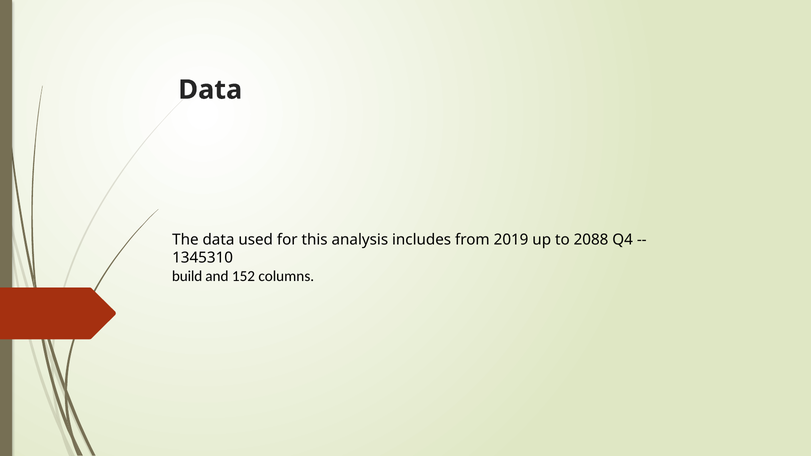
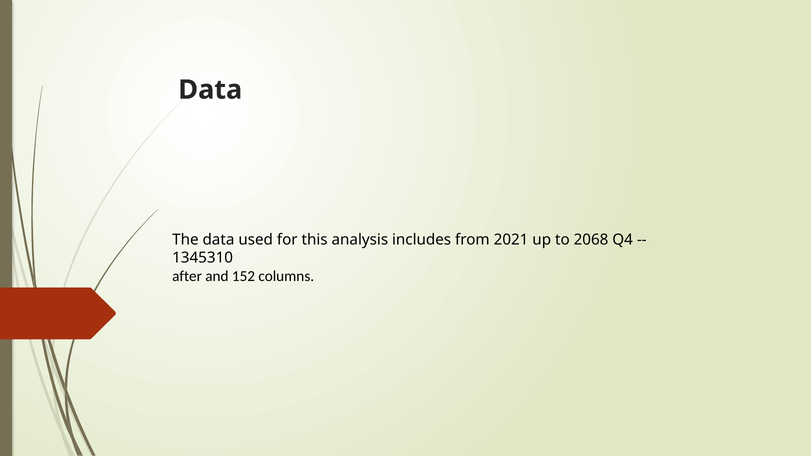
2019: 2019 -> 2021 (511, 240)
2088: 2088 -> 2068 (591, 240)
build: build -> after (187, 276)
